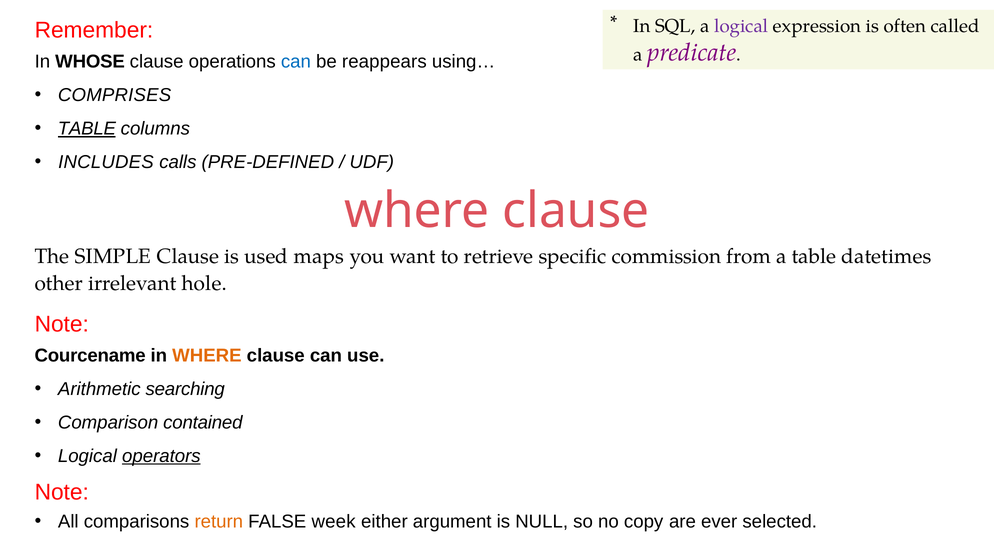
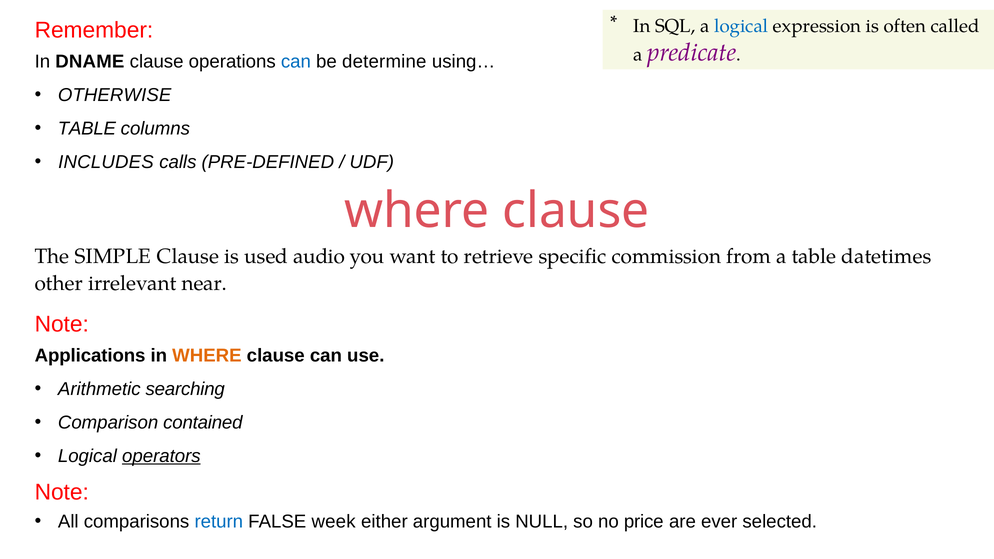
logical colour: purple -> blue (741, 26)
WHOSE: WHOSE -> DNAME (90, 62)
reappears: reappears -> determine (384, 62)
COMPRISES: COMPRISES -> OTHERWISE (115, 95)
TABLE underline: present -> none (87, 129)
maps: maps -> audio (319, 257)
hole: hole -> near (204, 283)
Courcename: Courcename -> Applications (90, 356)
return colour: orange -> blue (219, 522)
copy: copy -> price (644, 522)
